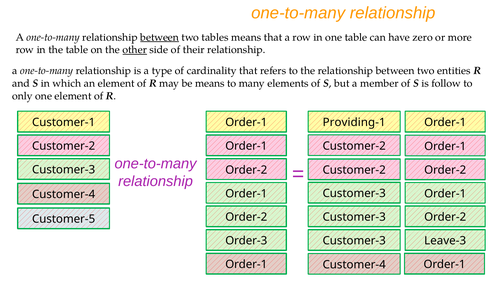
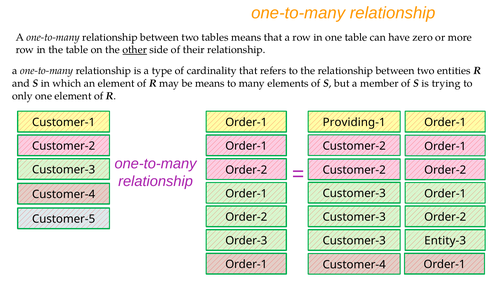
between underline: present -> none (160, 37)
follow: follow -> trying (446, 84)
Leave-3: Leave-3 -> Entity-3 (445, 241)
